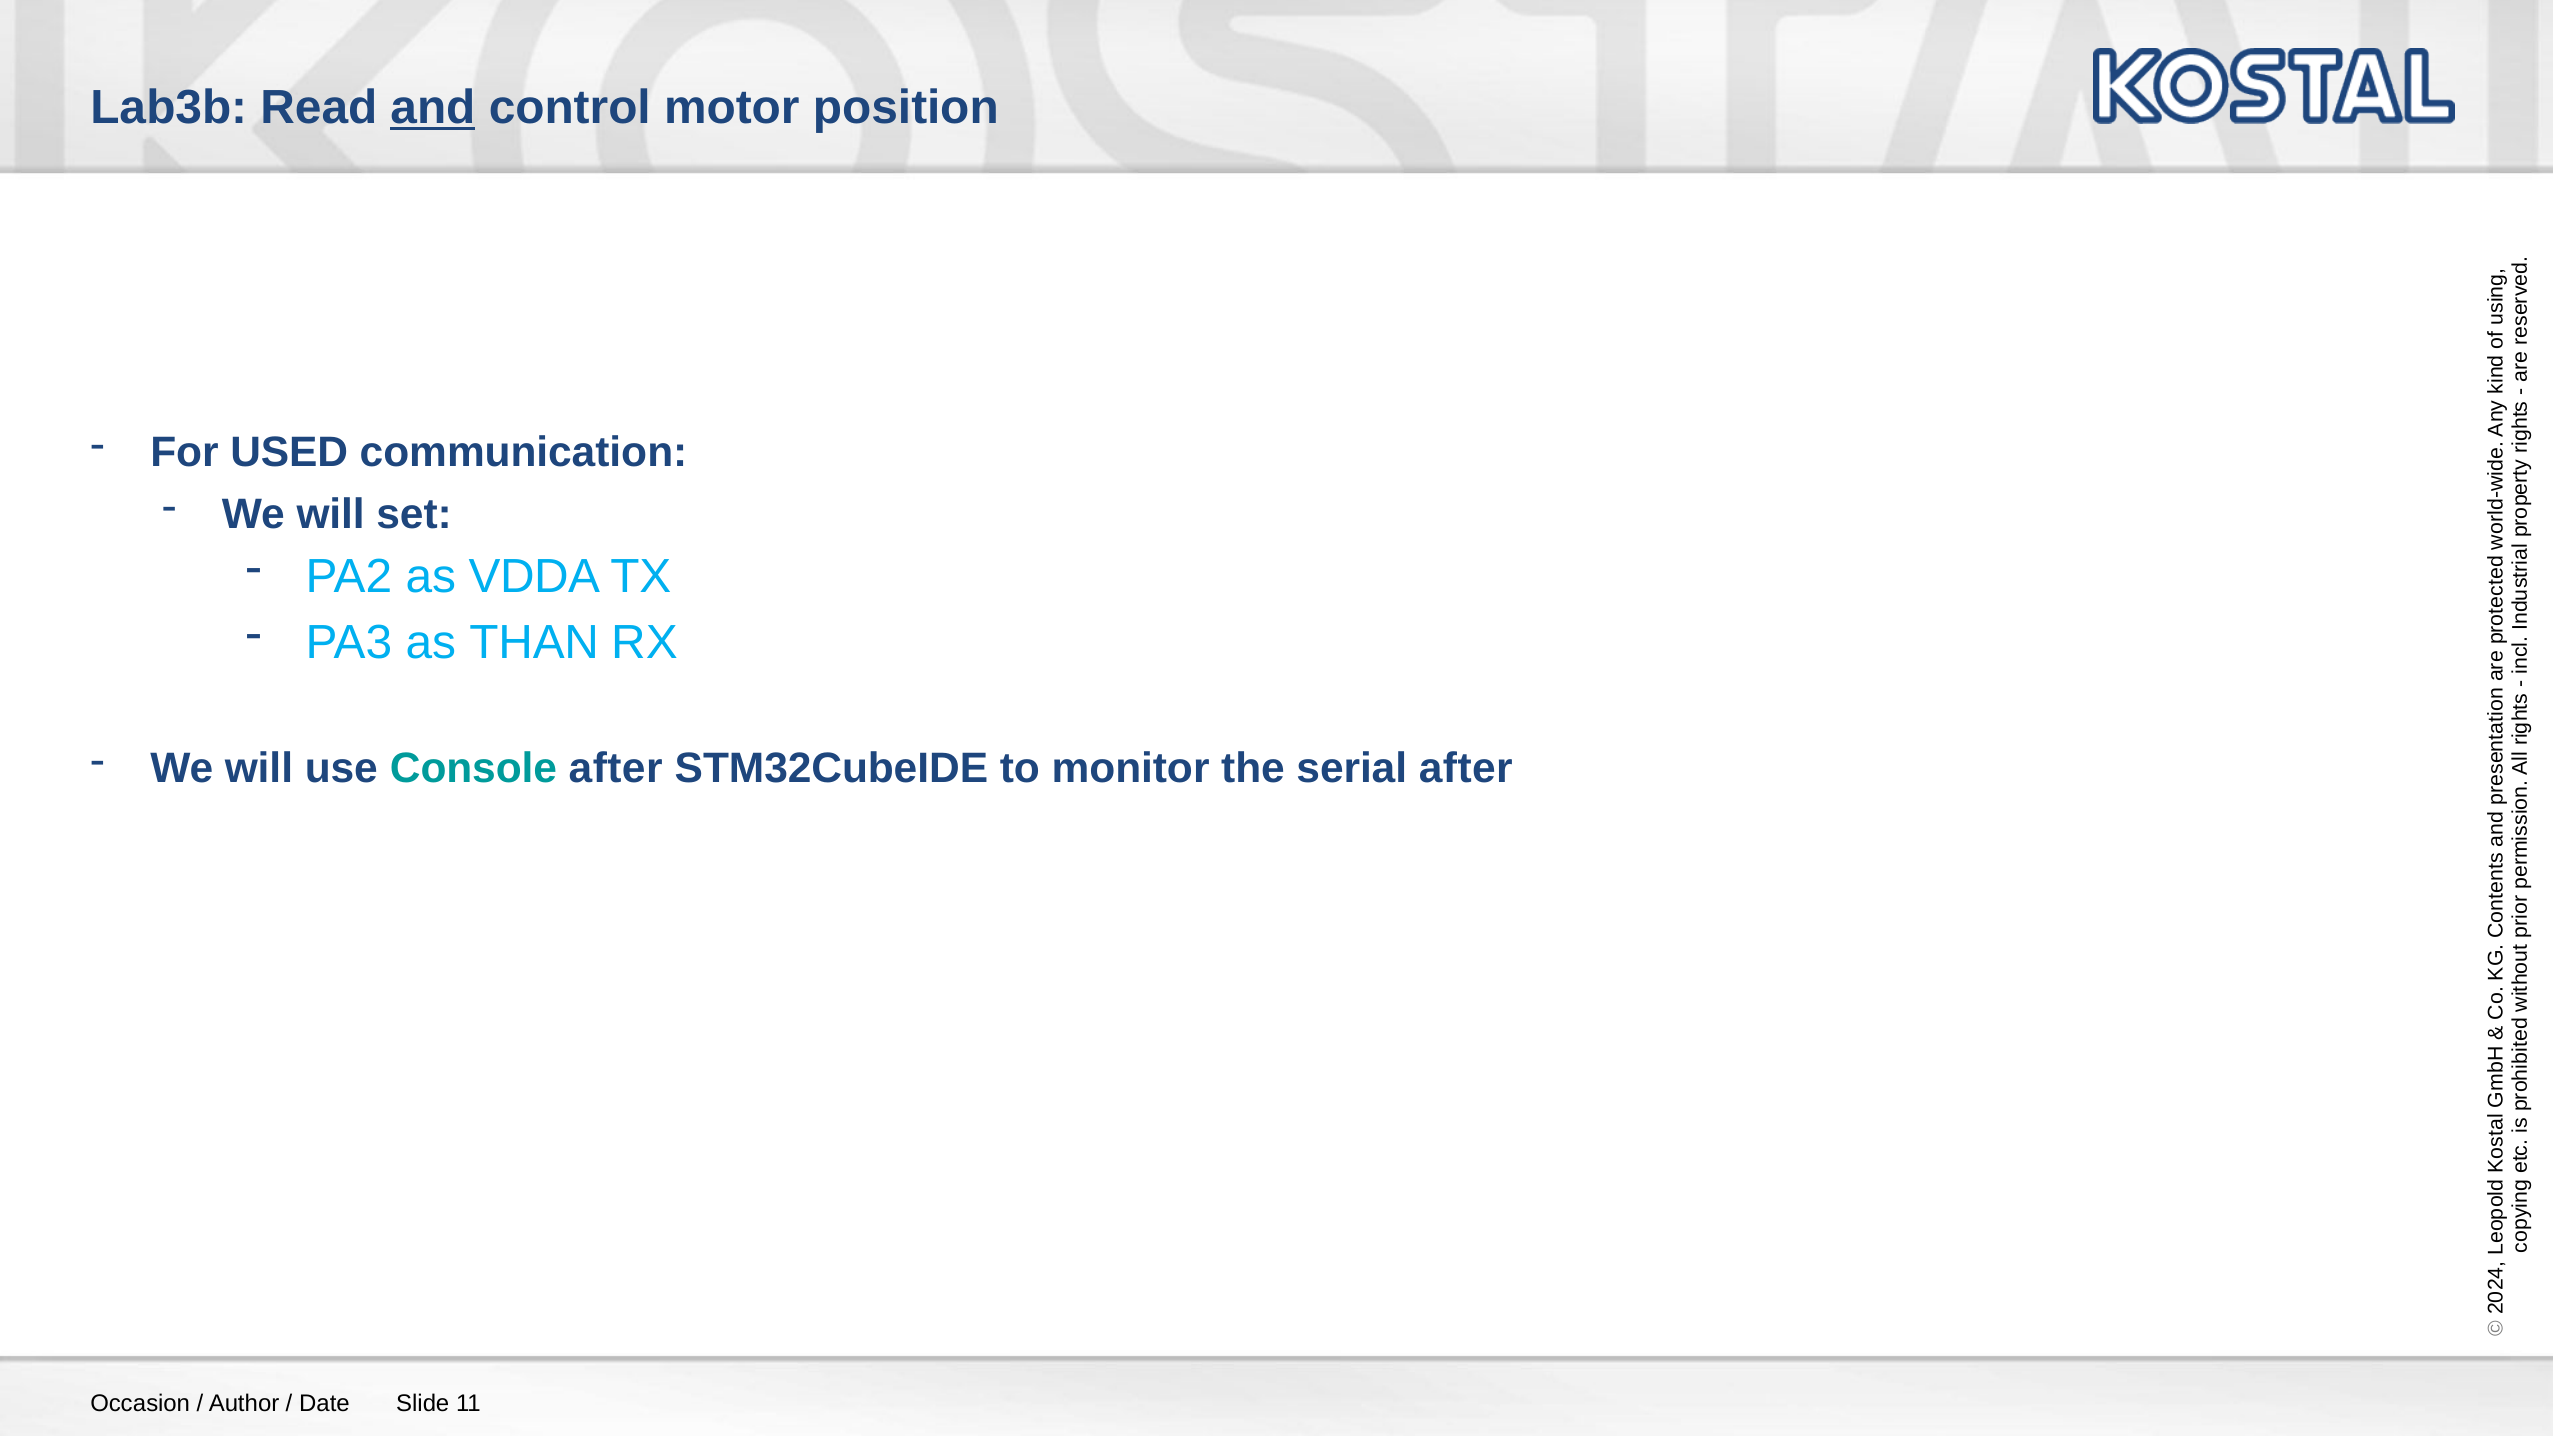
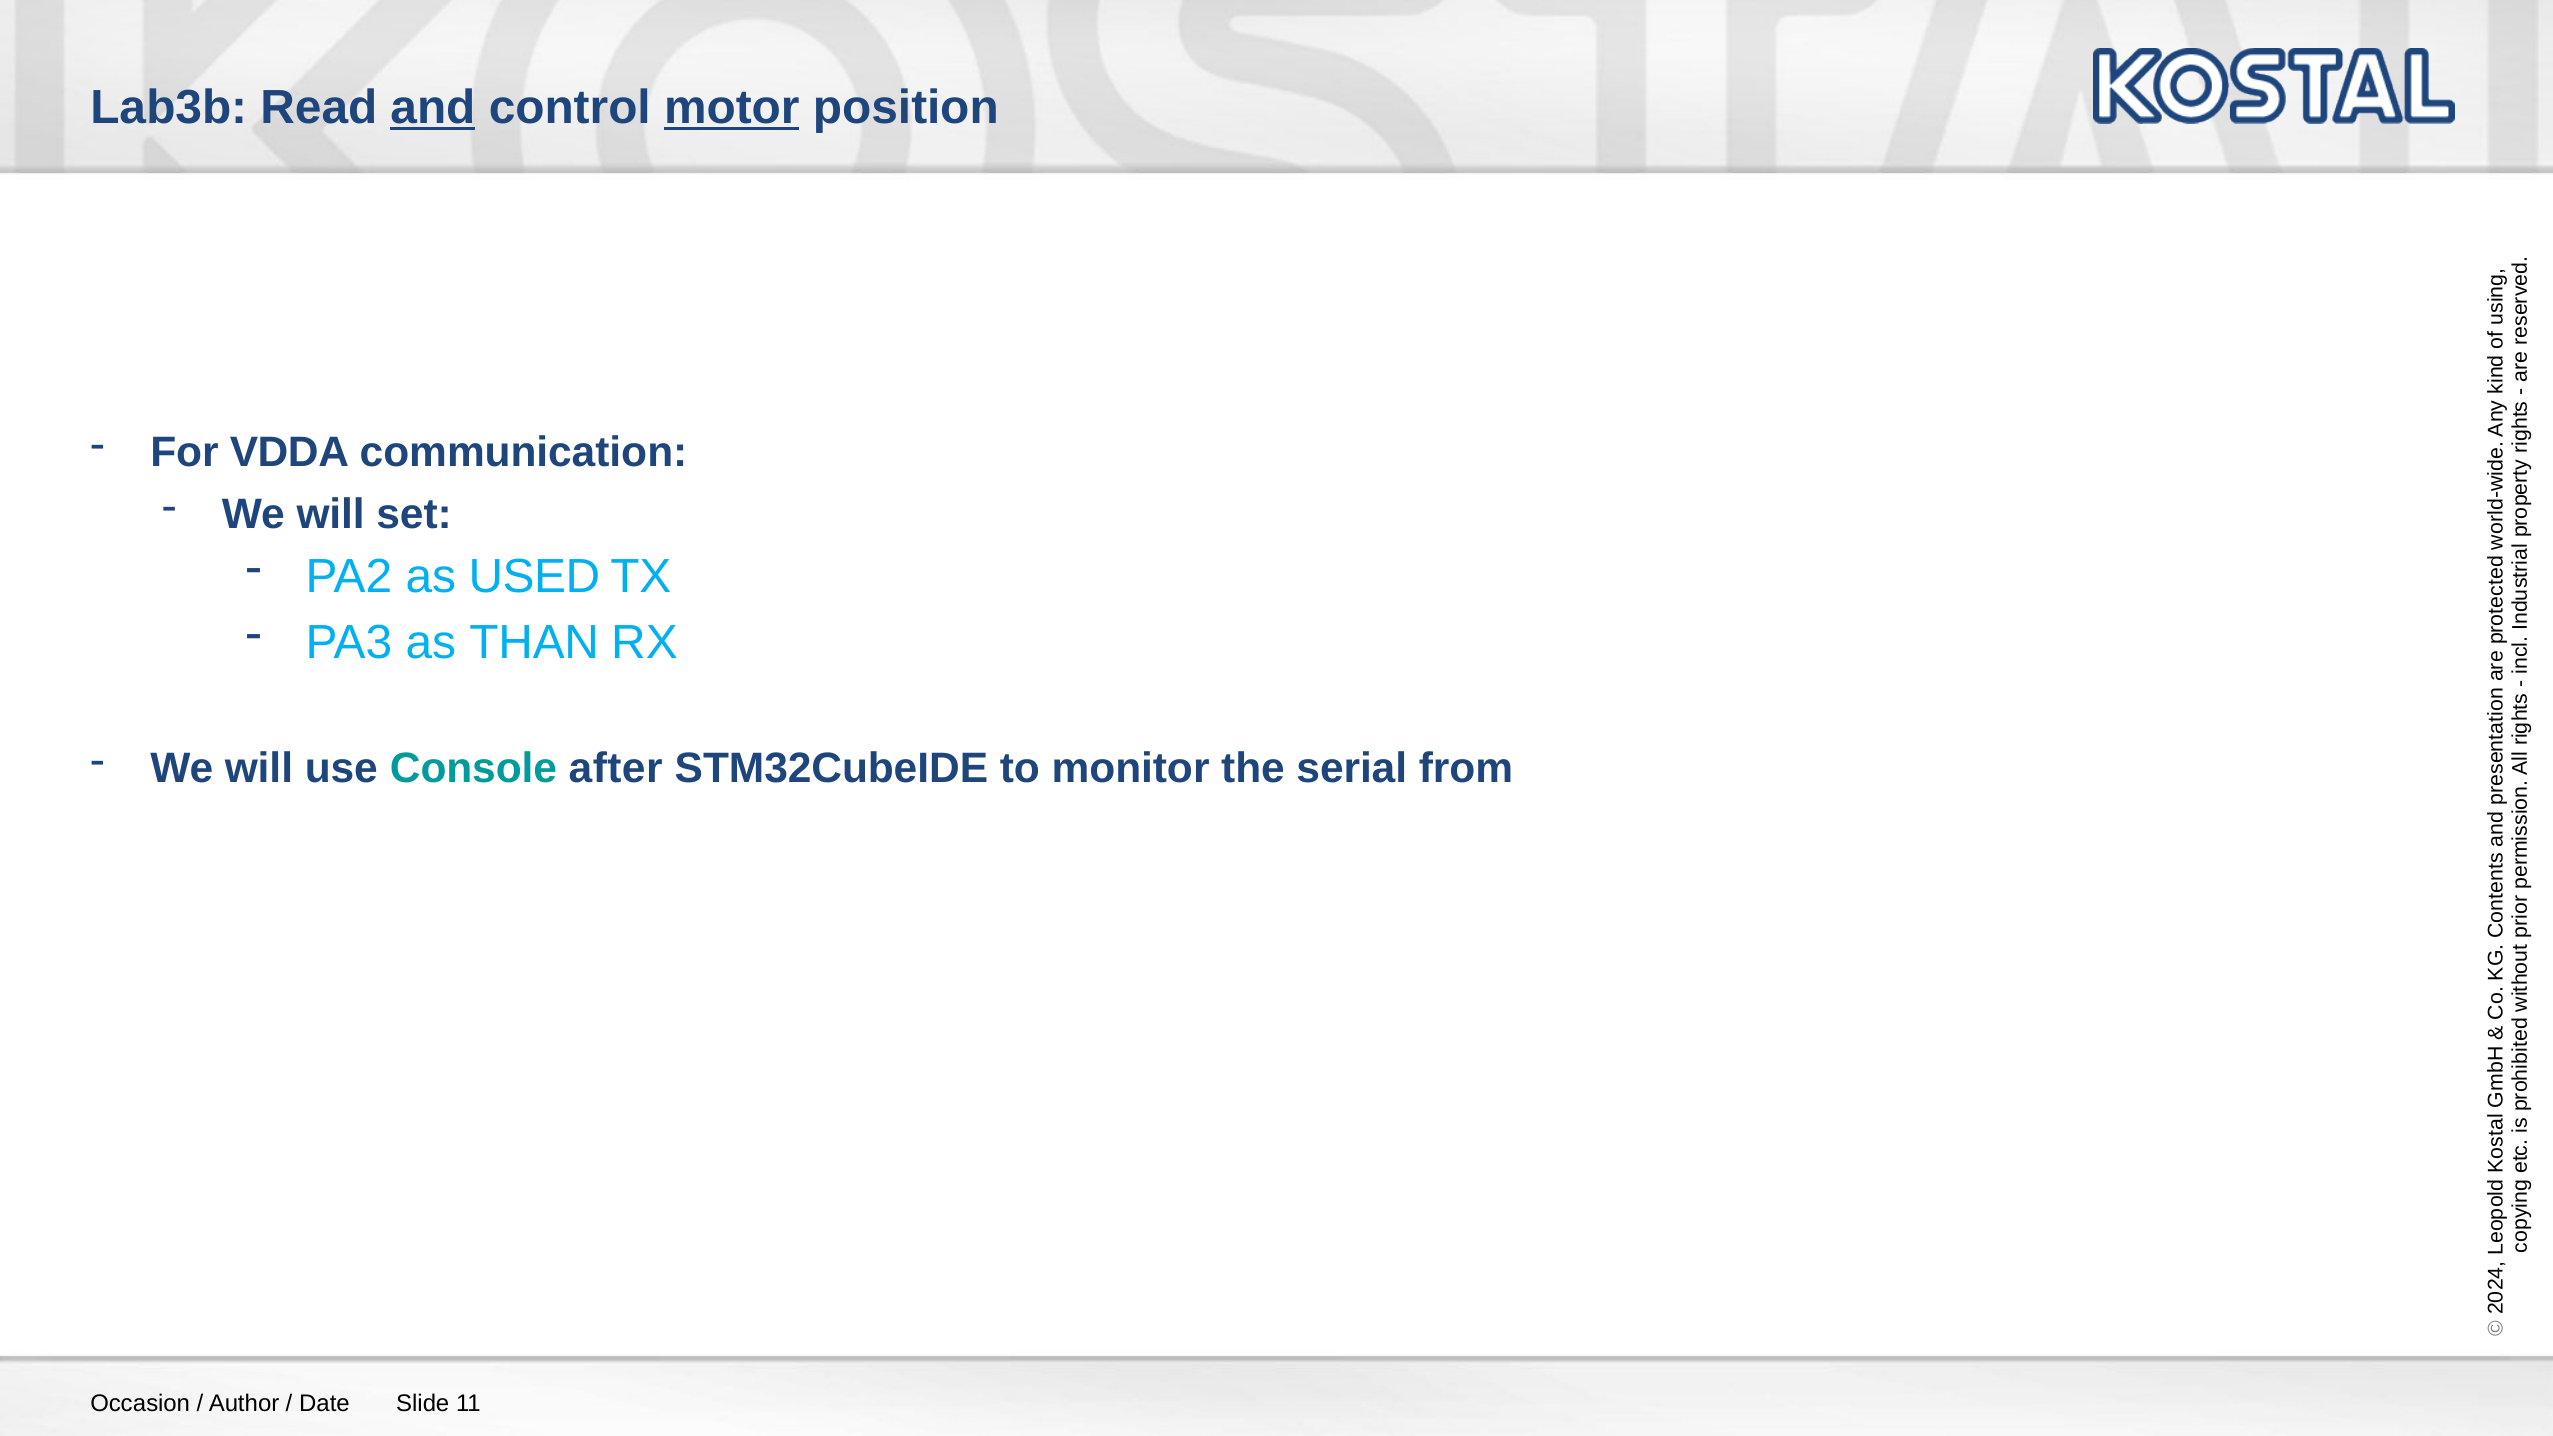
motor underline: none -> present (732, 108)
USED: USED -> VDDA (289, 453)
VDDA: VDDA -> USED (534, 577)
serial after: after -> from (1466, 769)
